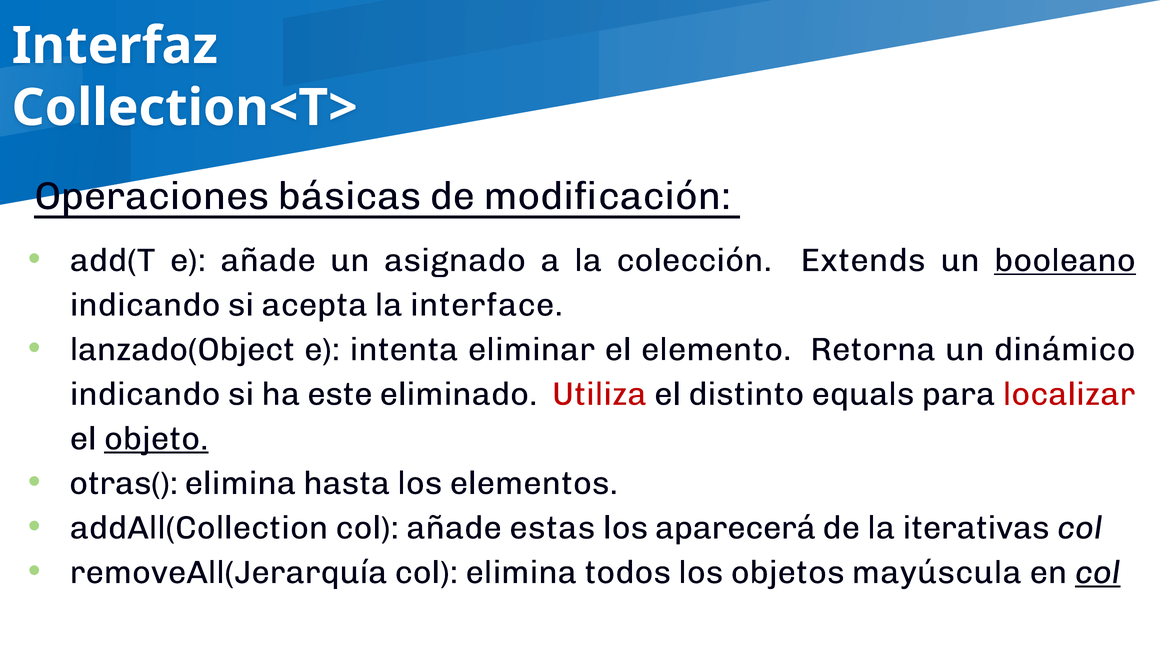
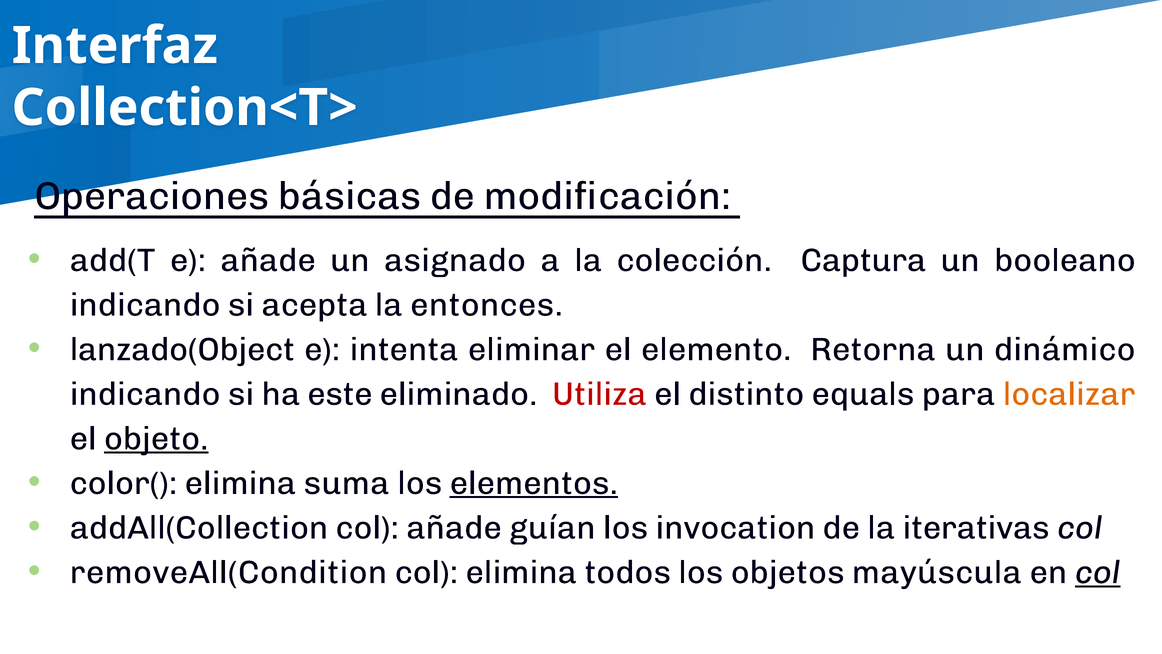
Extends: Extends -> Captura (863, 260)
booleano underline: present -> none (1065, 260)
interface: interface -> entonces (486, 305)
localizar colour: red -> orange (1069, 394)
otras(: otras( -> color( (124, 483)
hasta: hasta -> suma (347, 483)
elementos underline: none -> present (534, 483)
estas: estas -> guían (552, 528)
aparecerá: aparecerá -> invocation (735, 528)
removeAll(Jerarquía: removeAll(Jerarquía -> removeAll(Condition (228, 572)
